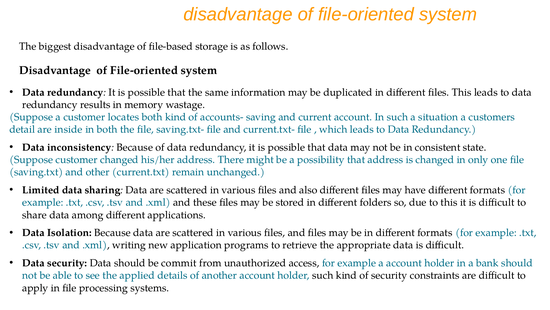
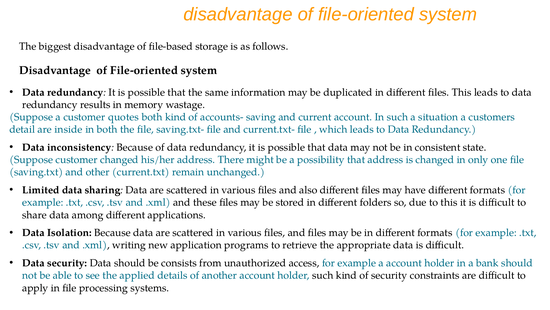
locates: locates -> quotes (124, 117)
commit: commit -> consists (179, 263)
